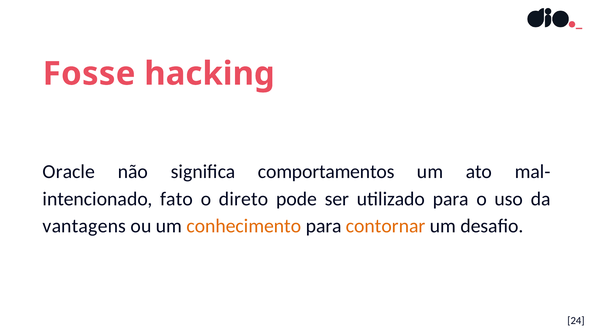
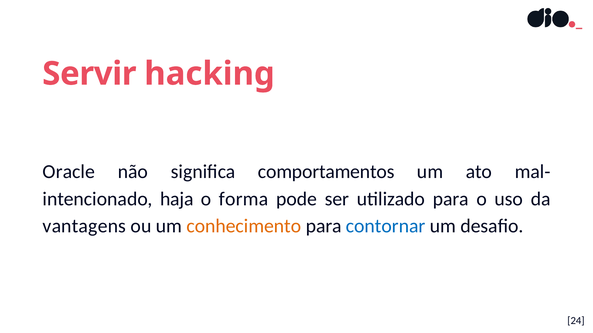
Fosse: Fosse -> Servir (89, 74)
fato: fato -> haja (177, 199)
direto: direto -> forma (244, 199)
contornar colour: orange -> blue (386, 226)
